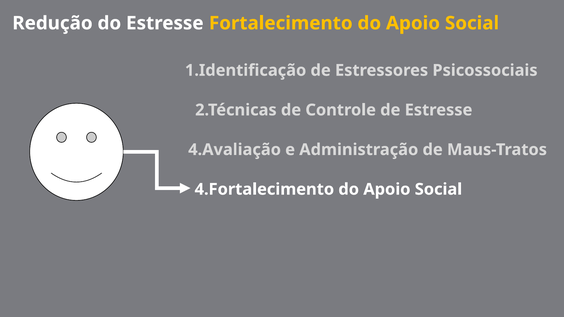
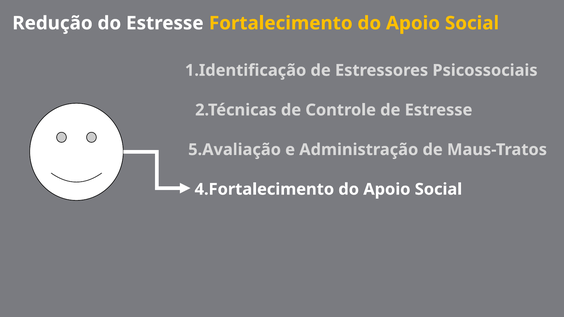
4.Avaliação: 4.Avaliação -> 5.Avaliação (235, 150)
